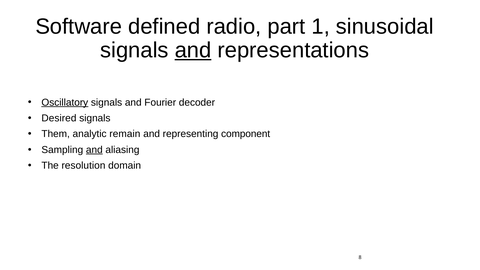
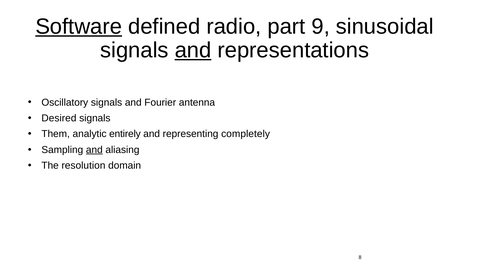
Software underline: none -> present (79, 26)
1: 1 -> 9 (321, 26)
Oscillatory underline: present -> none (65, 102)
decoder: decoder -> antenna (197, 102)
remain: remain -> entirely (125, 134)
component: component -> completely (246, 134)
